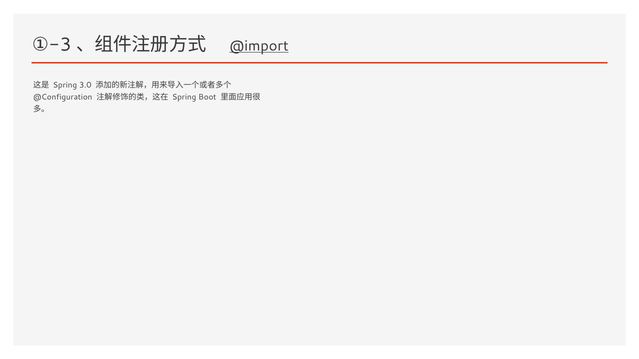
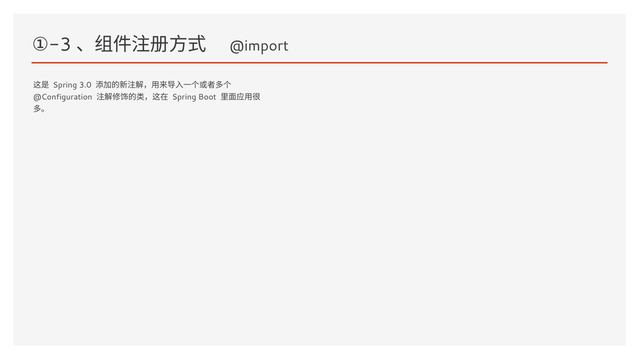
@import underline: present -> none (259, 46)
